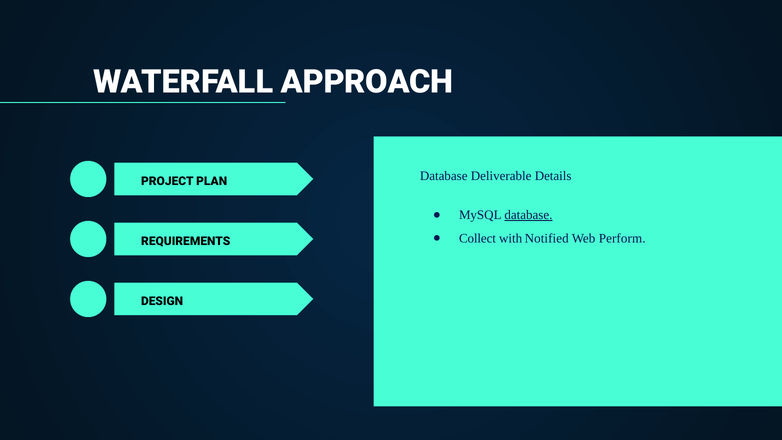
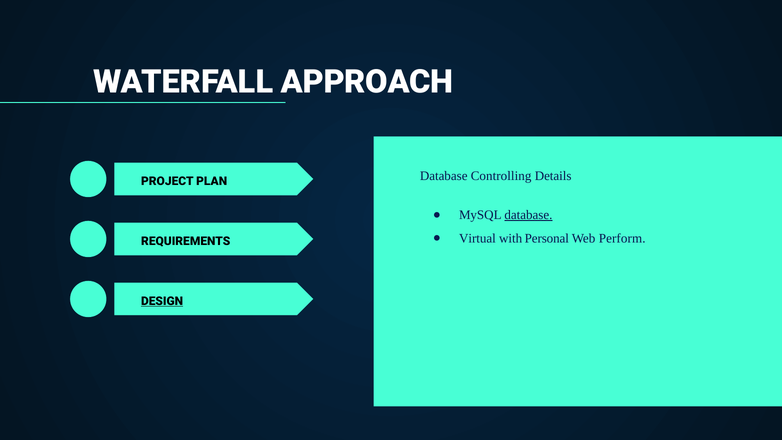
Deliverable: Deliverable -> Controlling (501, 176)
Collect: Collect -> Virtual (477, 238)
Notified: Notified -> Personal (547, 238)
DESIGN underline: none -> present (162, 301)
